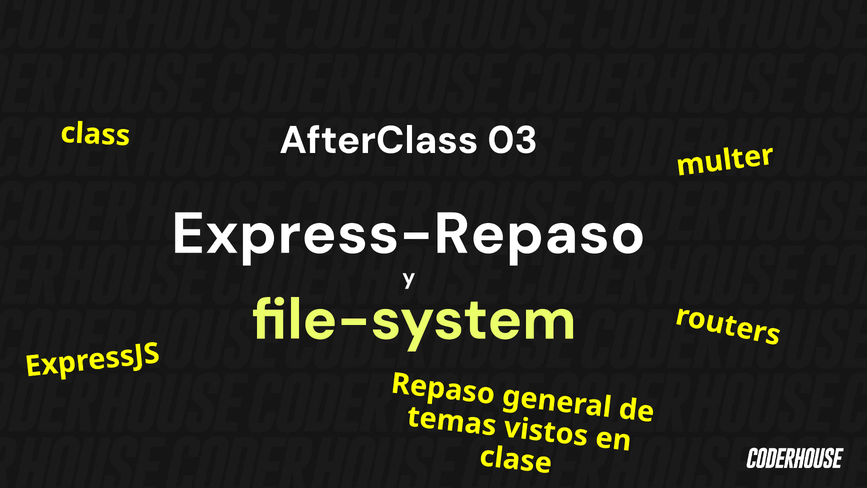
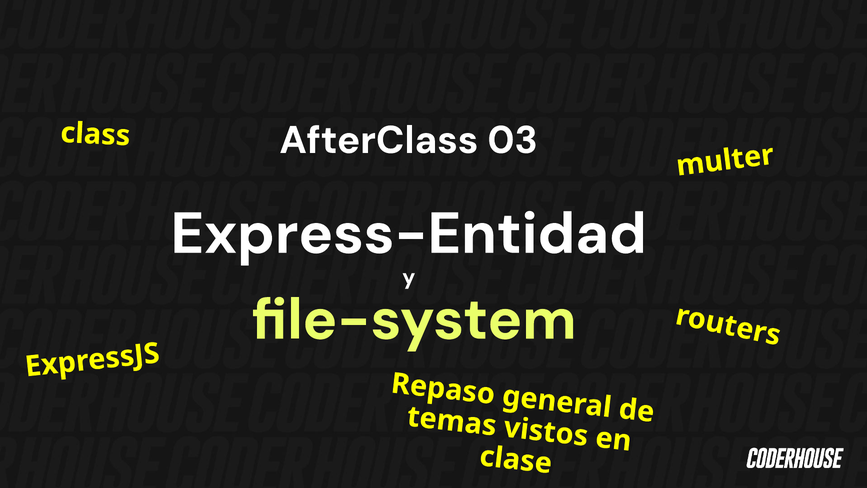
Express-Repaso: Express-Repaso -> Express-Entidad (409, 234)
